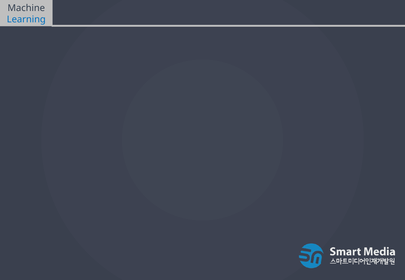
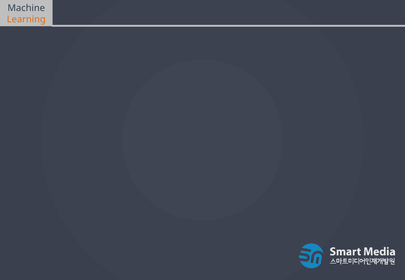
Learning colour: blue -> orange (26, 19)
